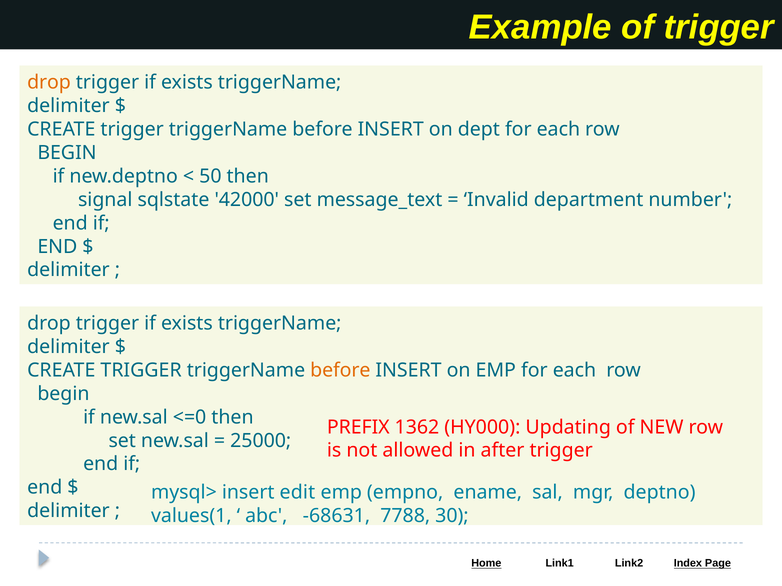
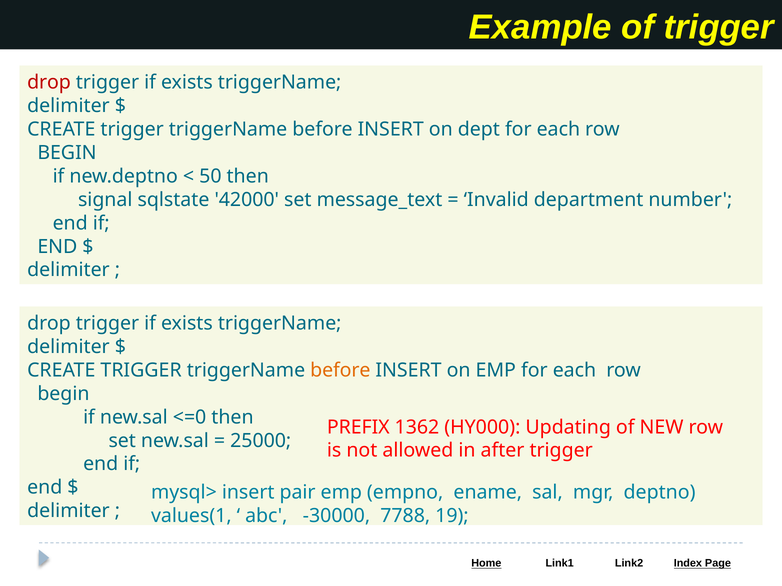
drop colour: orange -> red (49, 83)
edit: edit -> pair (298, 493)
-68631: -68631 -> -30000 (336, 516)
30: 30 -> 19 (452, 516)
